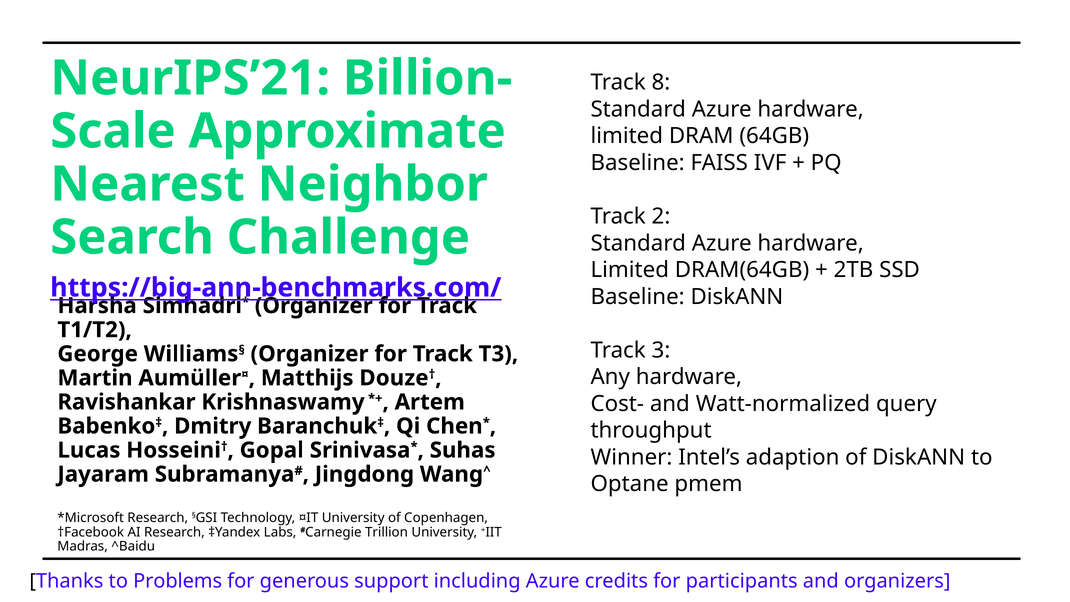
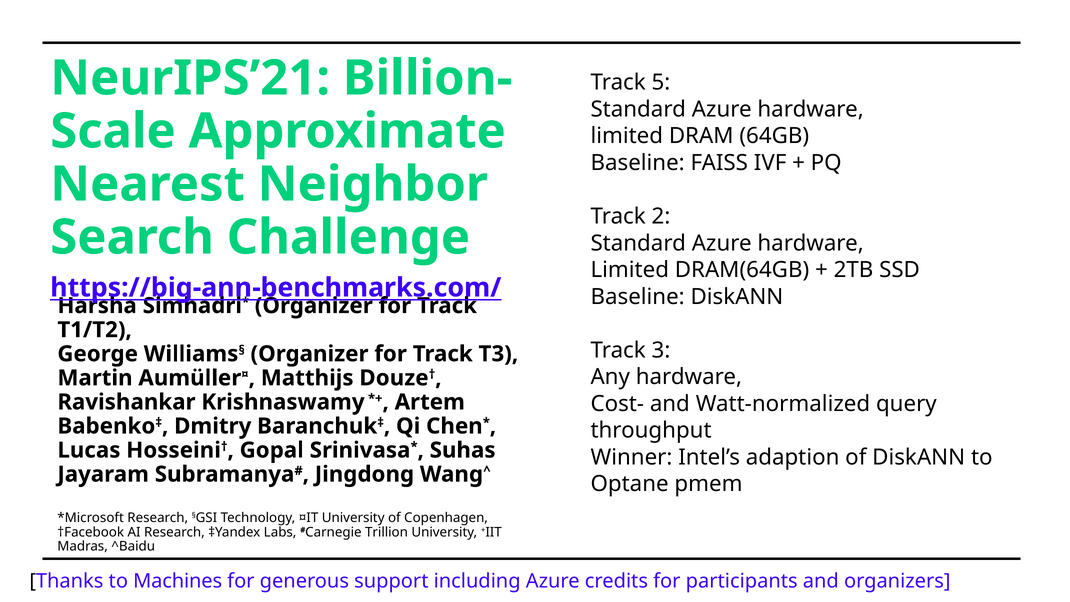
8: 8 -> 5 (661, 83)
Problems: Problems -> Machines (178, 581)
